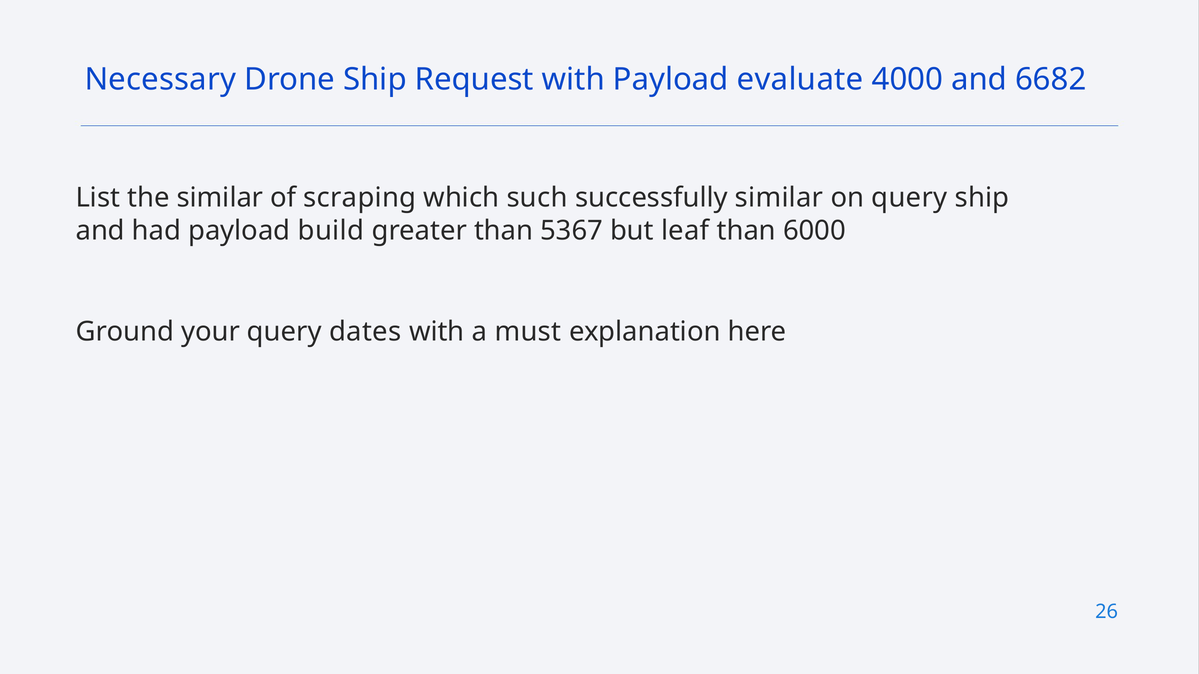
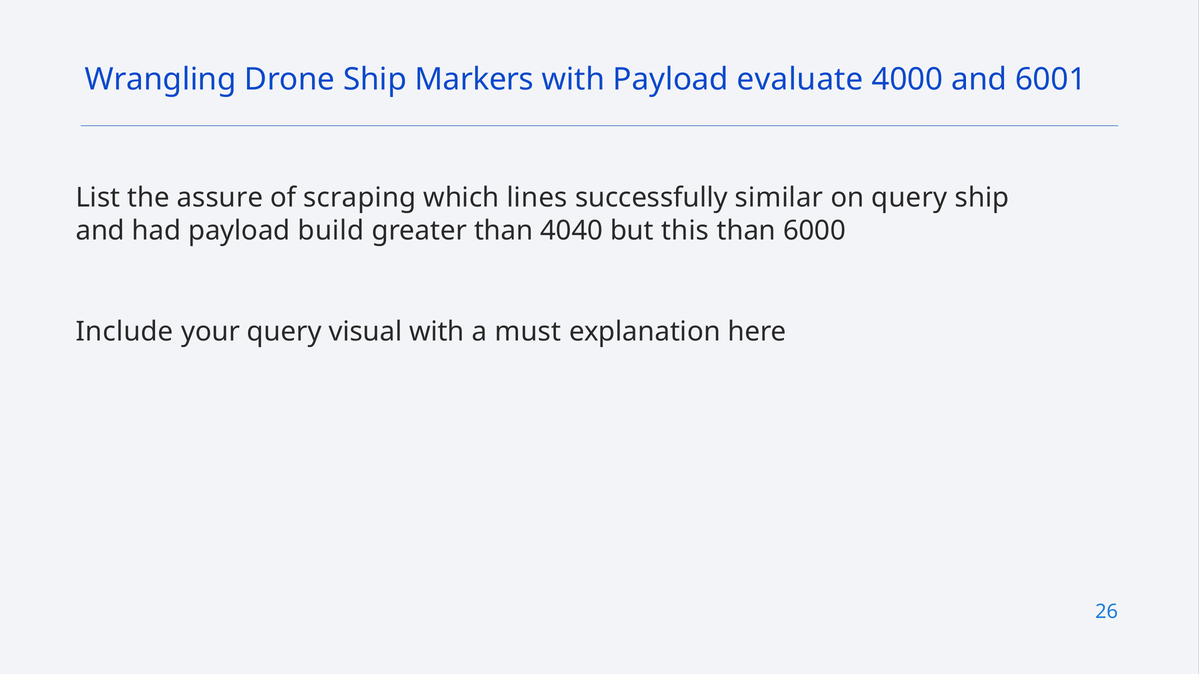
Necessary: Necessary -> Wrangling (160, 80)
Request: Request -> Markers (474, 80)
6682: 6682 -> 6001 (1051, 80)
the similar: similar -> assure (220, 198)
such: such -> lines (537, 198)
5367: 5367 -> 4040 (572, 231)
leaf: leaf -> this (685, 231)
Ground: Ground -> Include (125, 332)
dates: dates -> visual (365, 332)
